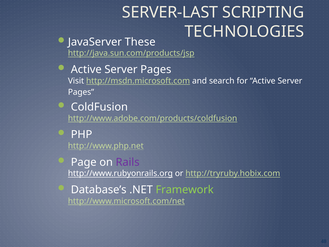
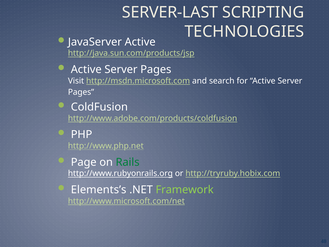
JavaServer These: These -> Active (140, 42)
Rails colour: purple -> green (128, 162)
Database’s: Database’s -> Elements’s (99, 190)
